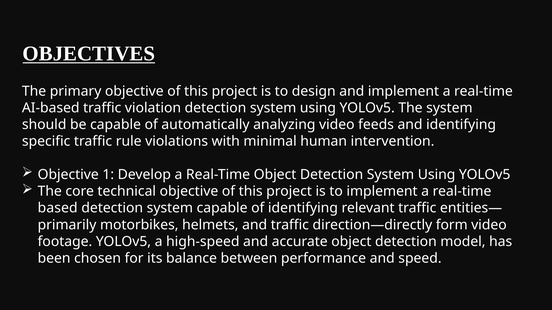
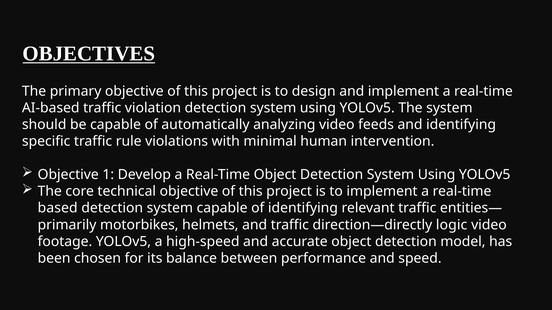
form: form -> logic (452, 225)
